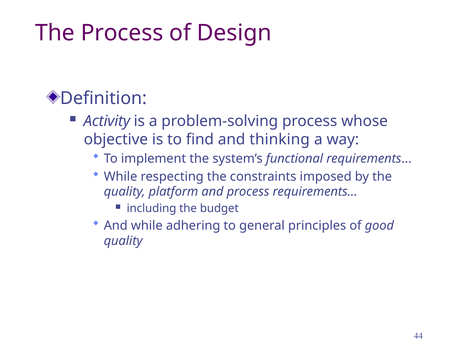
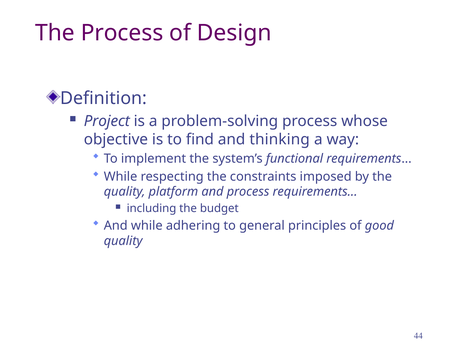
Activity: Activity -> Project (107, 121)
